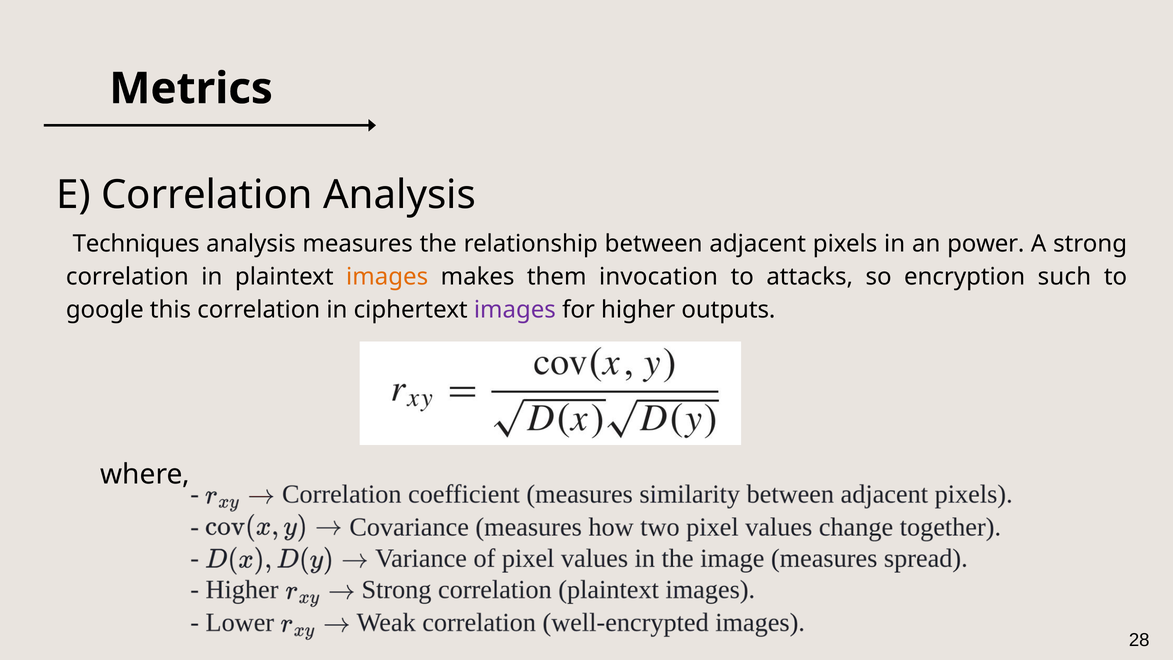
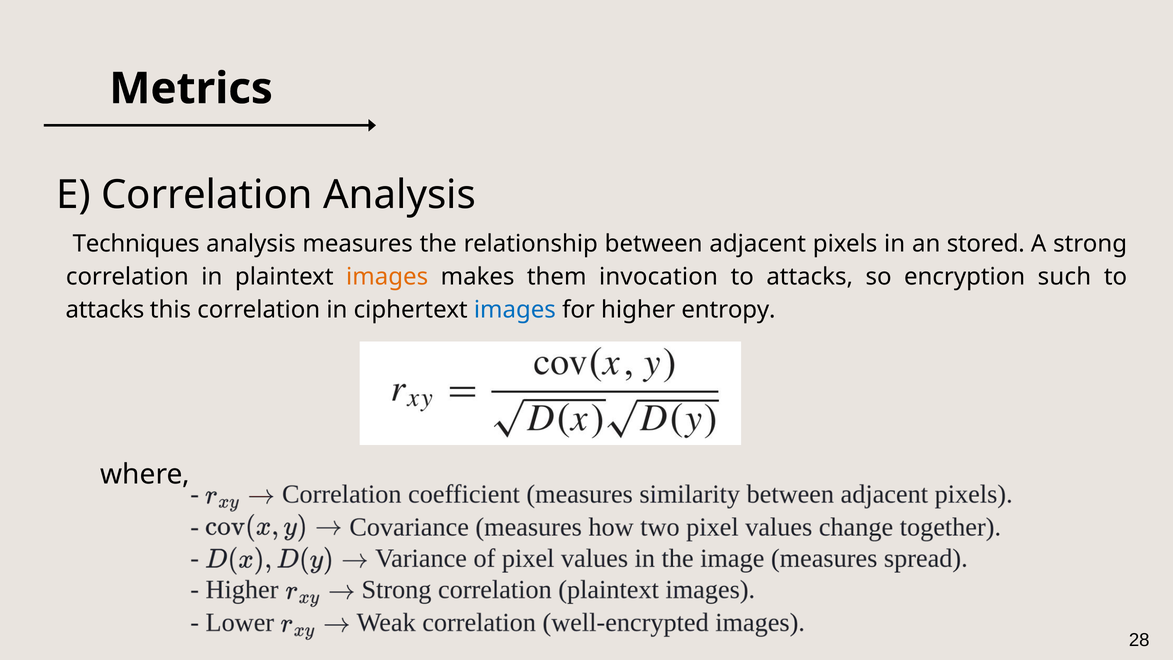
power: power -> stored (986, 244)
google: google -> attacks (105, 310)
images colour: purple -> blue (515, 310)
outputs: outputs -> entropy (728, 310)
